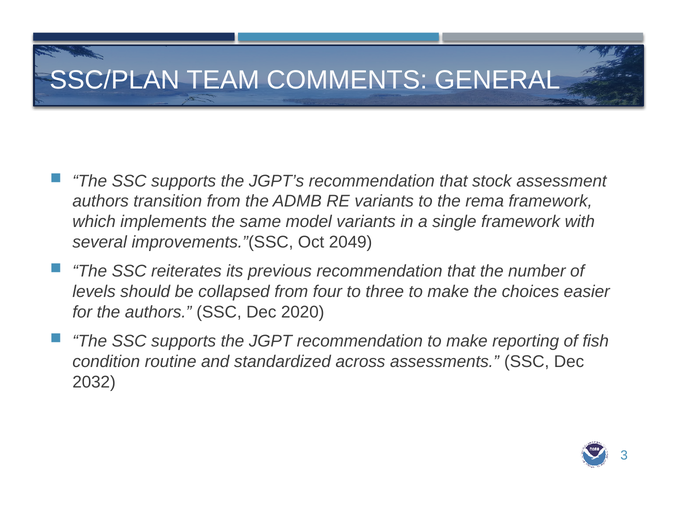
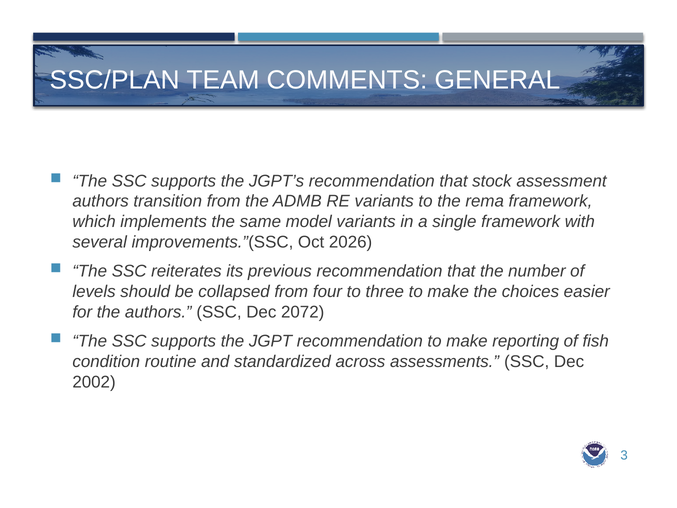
2049: 2049 -> 2026 (351, 242)
2020: 2020 -> 2072 (303, 312)
2032: 2032 -> 2002 (94, 382)
